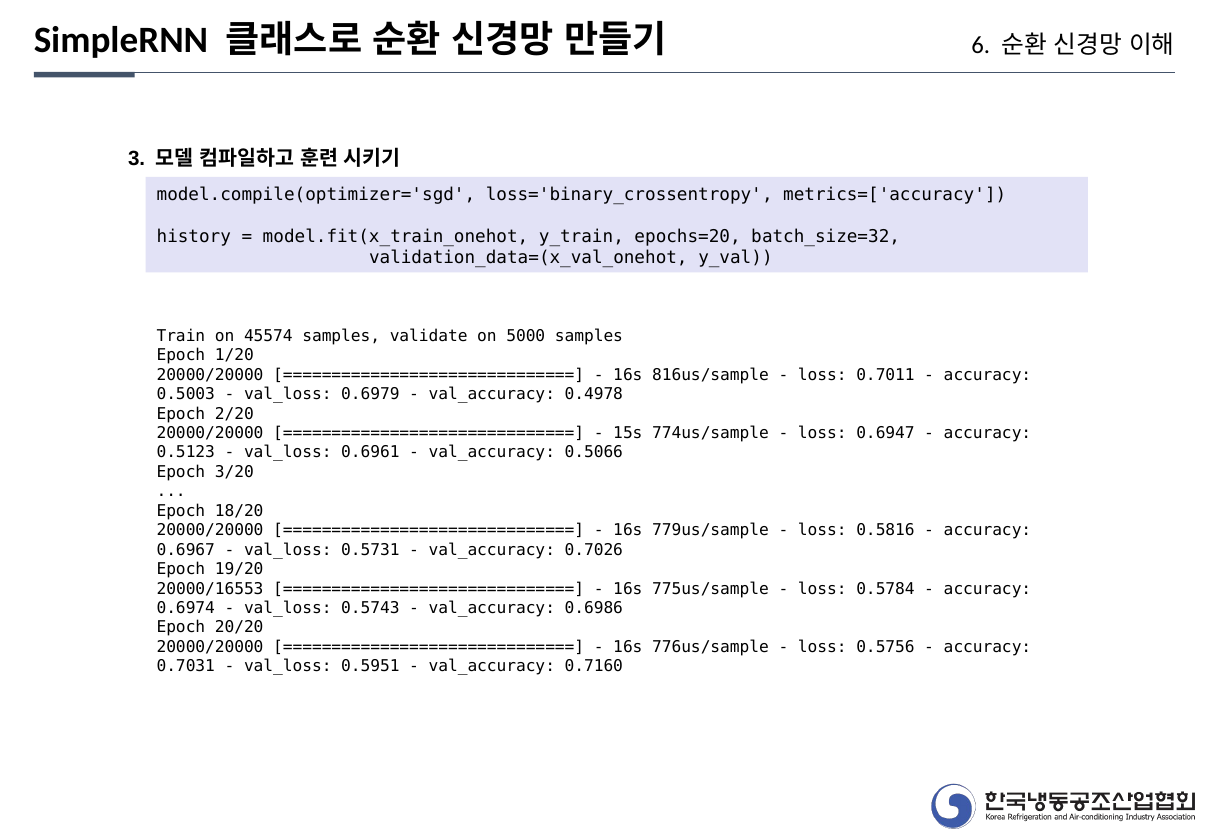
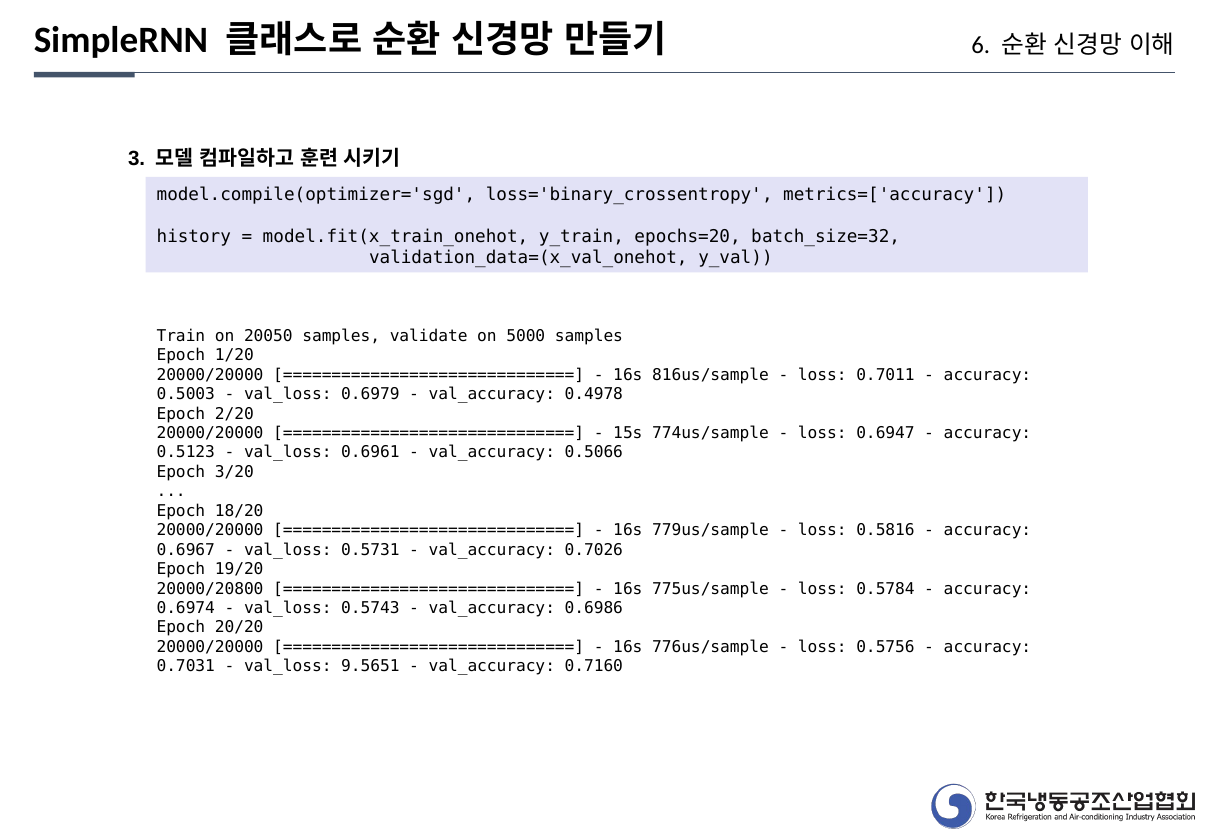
45574: 45574 -> 20050 (268, 336)
20000/16553: 20000/16553 -> 20000/20800 (210, 589)
0.5951: 0.5951 -> 9.5651 (370, 667)
